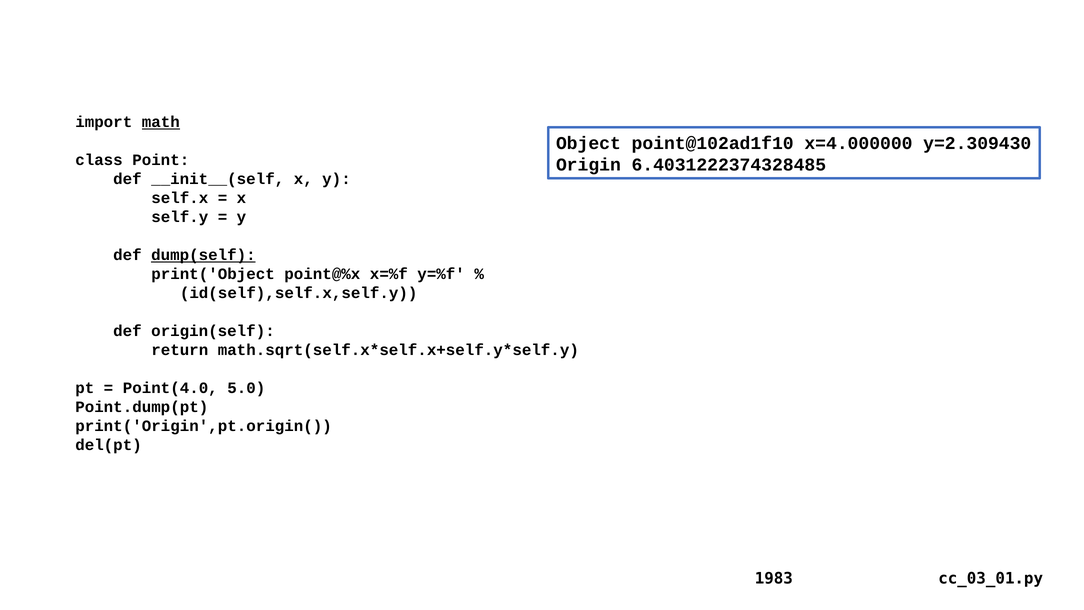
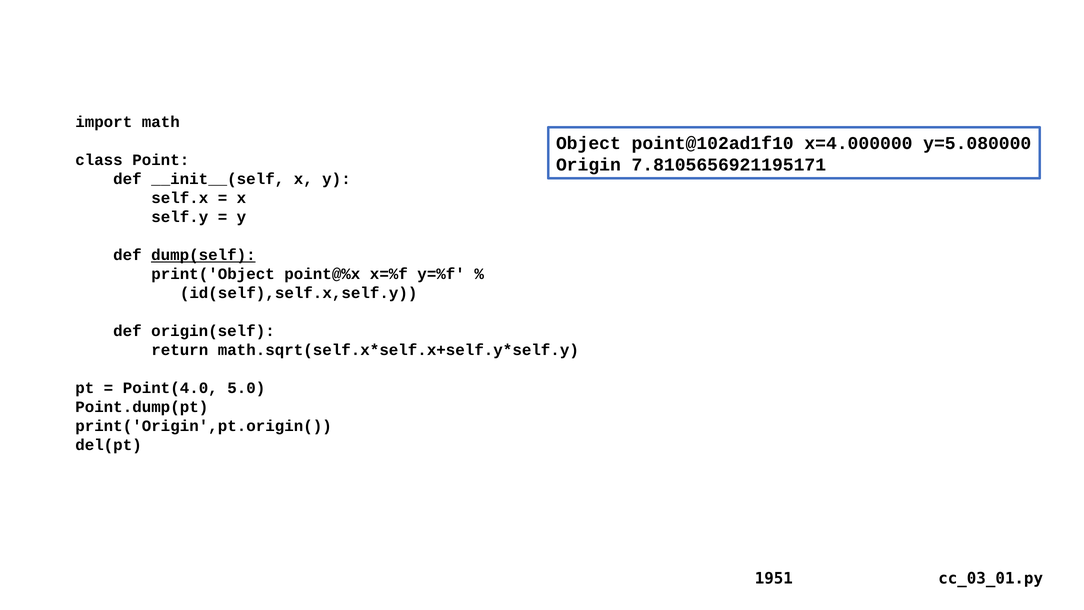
math underline: present -> none (161, 122)
y=2.309430: y=2.309430 -> y=5.080000 (977, 143)
6.4031222374328485: 6.4031222374328485 -> 7.8105656921195171 (729, 165)
1983: 1983 -> 1951 (774, 578)
